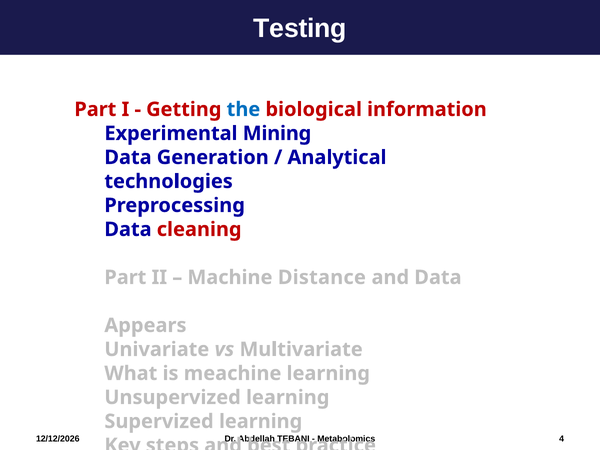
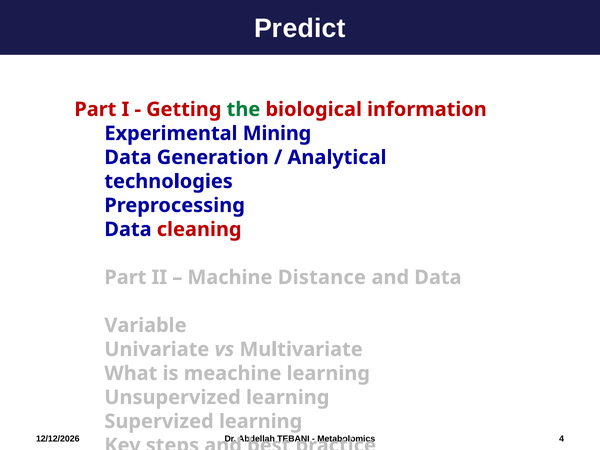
Testing: Testing -> Predict (300, 28)
the colour: blue -> green (243, 109)
Appears: Appears -> Variable (145, 325)
